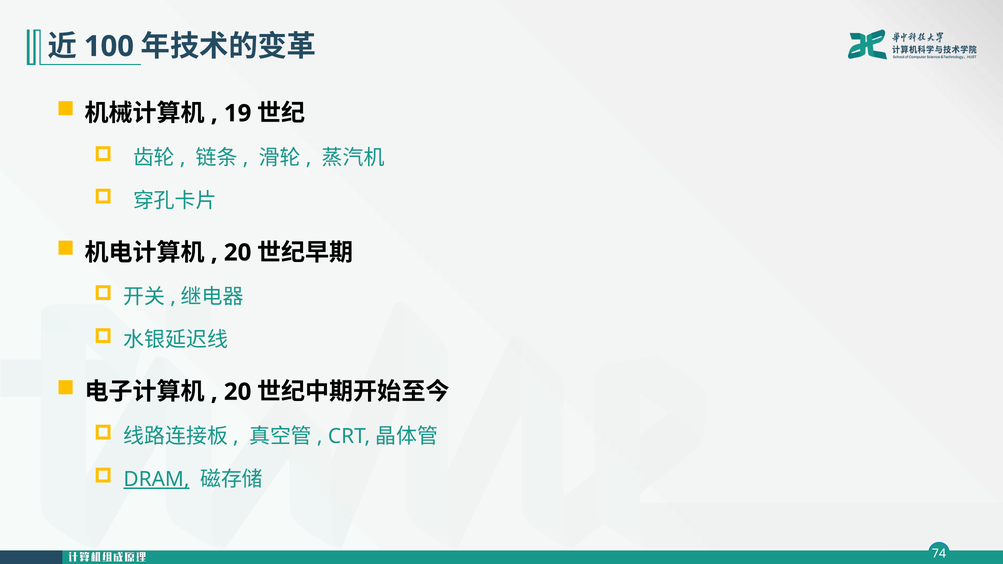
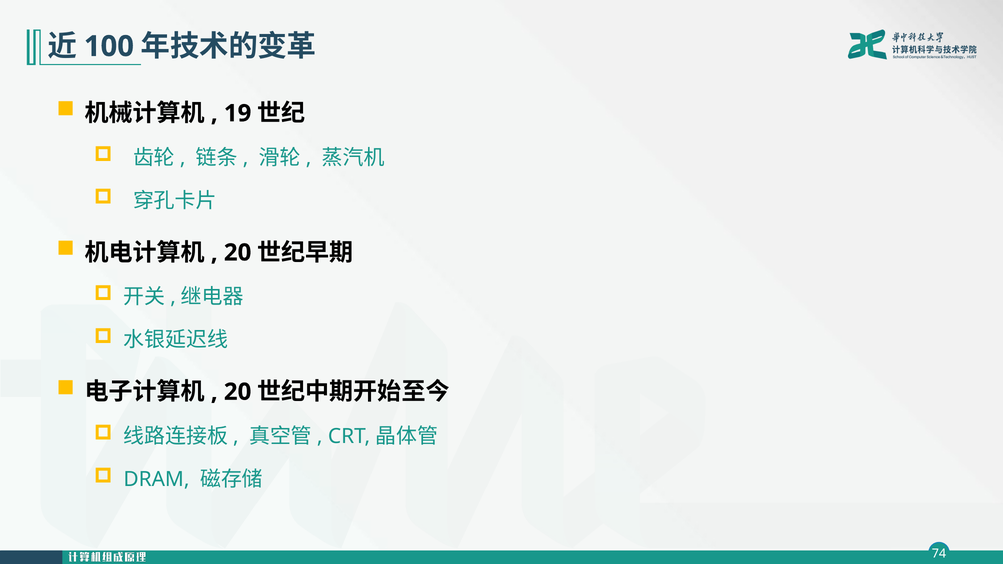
DRAM underline: present -> none (156, 479)
